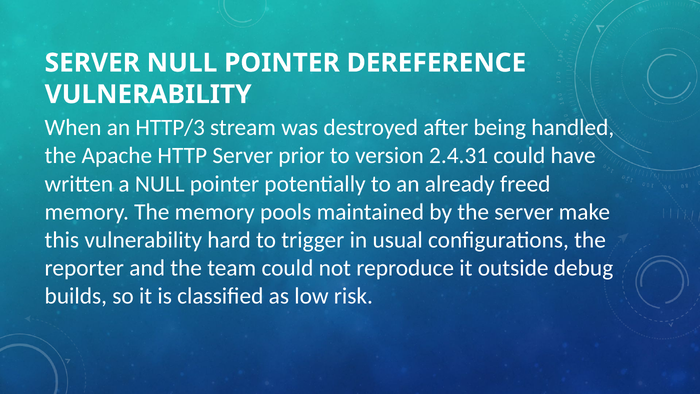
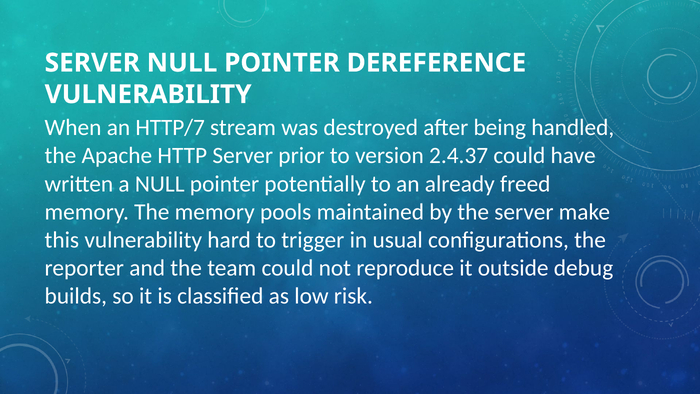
HTTP/3: HTTP/3 -> HTTP/7 (170, 128)
2.4.31: 2.4.31 -> 2.4.37 (459, 156)
